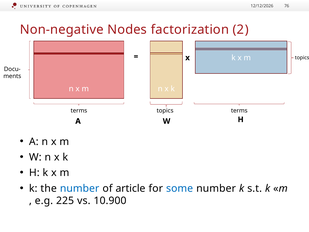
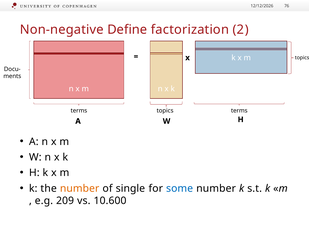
Nodes: Nodes -> Define (127, 30)
number colour: blue -> orange (80, 188)
article: article -> single (130, 188)
225: 225 -> 209 (65, 201)
10.900: 10.900 -> 10.600 (110, 201)
